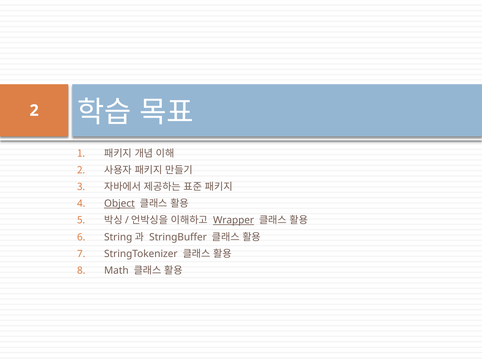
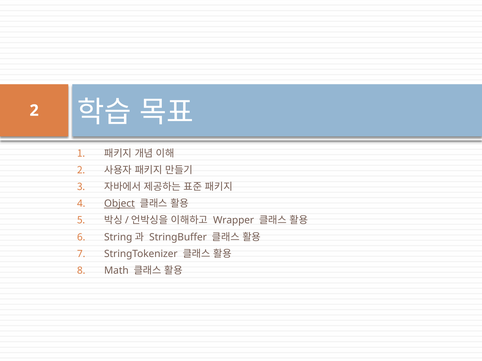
Wrapper underline: present -> none (234, 221)
